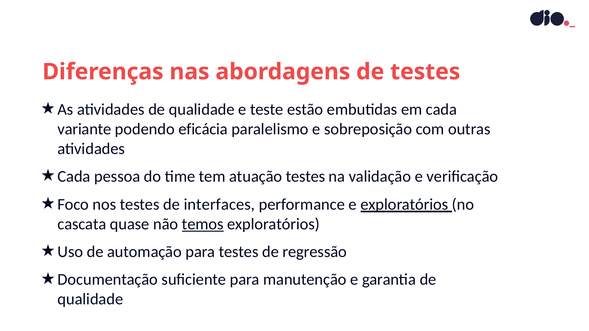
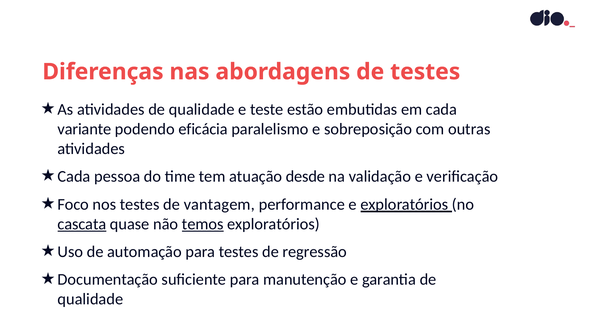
atuação testes: testes -> desde (305, 177)
interfaces: interfaces -> vantagem (219, 205)
cascata underline: none -> present (82, 224)
